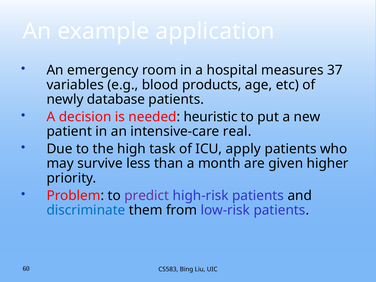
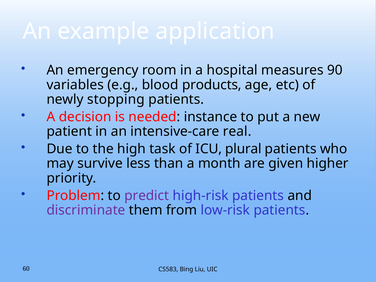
37: 37 -> 90 (335, 70)
database: database -> stopping (116, 99)
heuristic: heuristic -> instance (211, 117)
apply: apply -> plural (243, 149)
discriminate colour: blue -> purple (86, 210)
